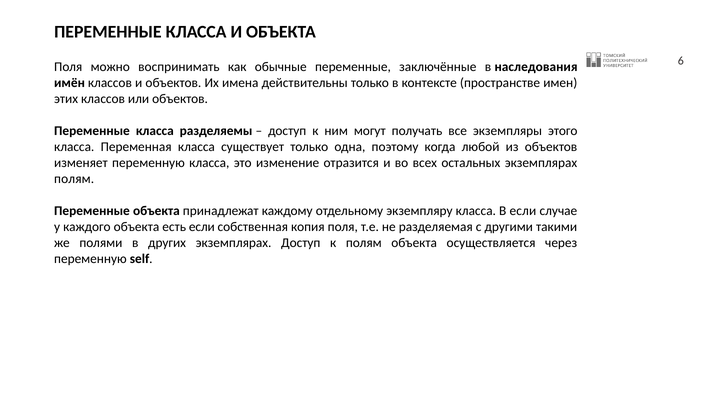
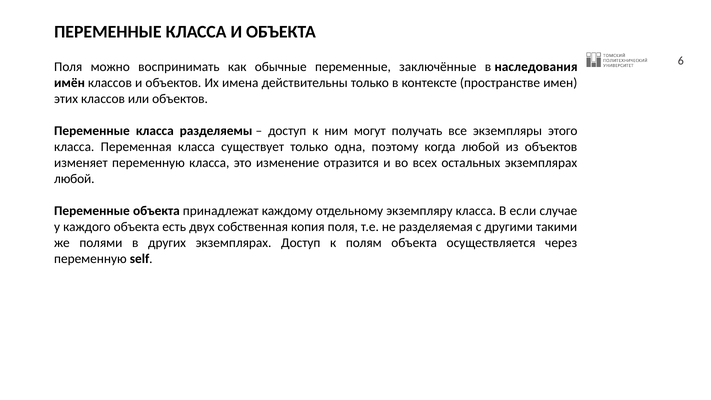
полям: полям -> любой (74, 179)
есть если: если -> двух (202, 227)
